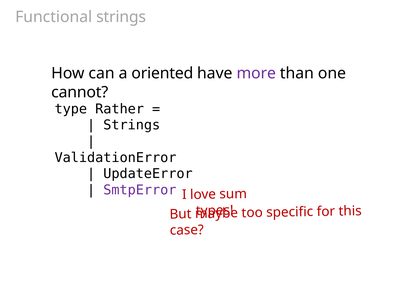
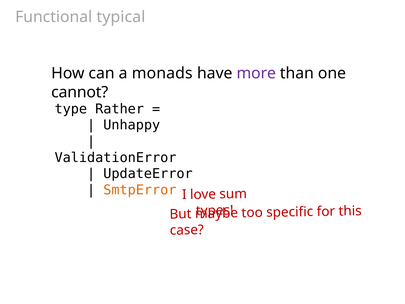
Functional strings: strings -> typical (121, 17)
oriented: oriented -> monads (162, 73)
Strings: Strings -> Unhappy (132, 125)
SmtpError colour: purple -> orange (140, 190)
